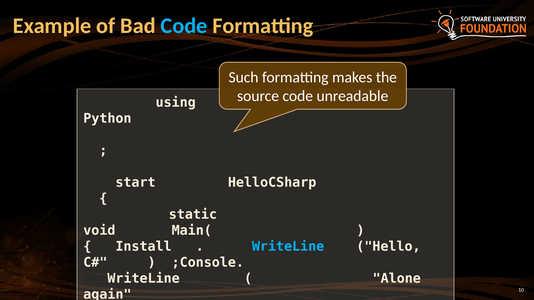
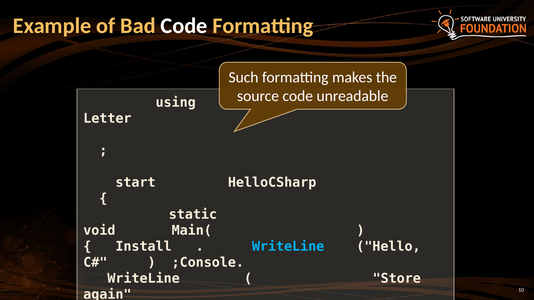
Code colour: light blue -> white (184, 26)
Python: Python -> Letter (107, 119)
Alone: Alone -> Store (397, 279)
